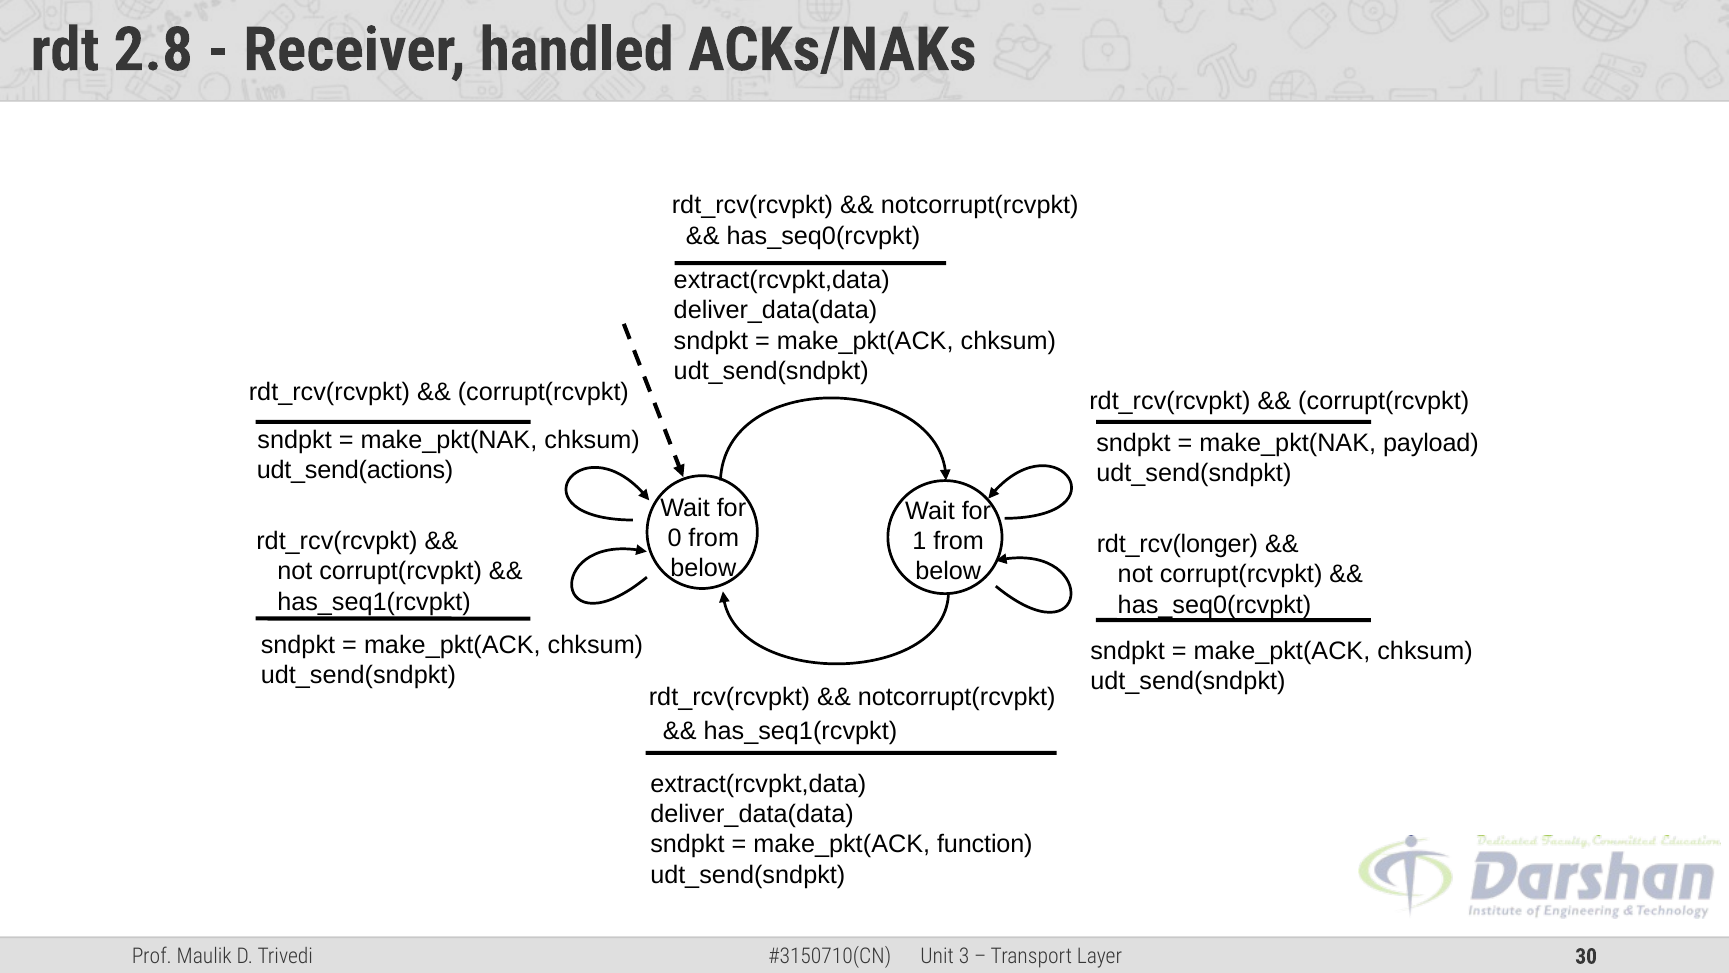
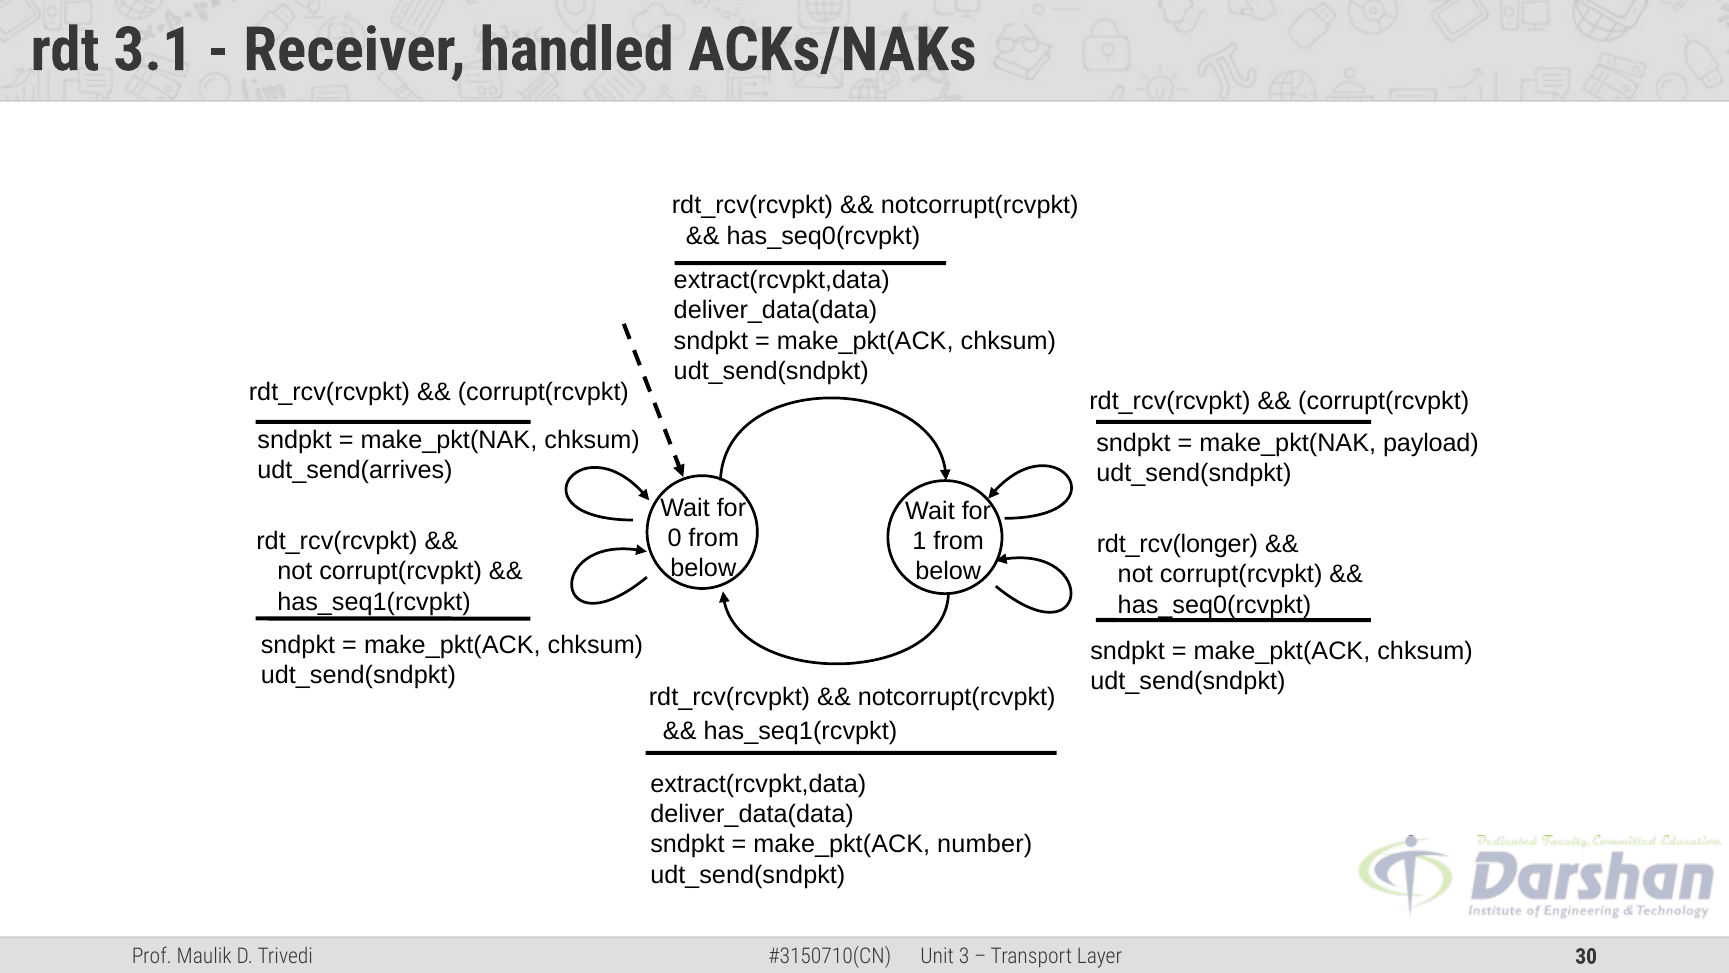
2.8: 2.8 -> 3.1 (153, 50)
udt_send(actions: udt_send(actions -> udt_send(arrives (355, 470)
function: function -> number (985, 844)
